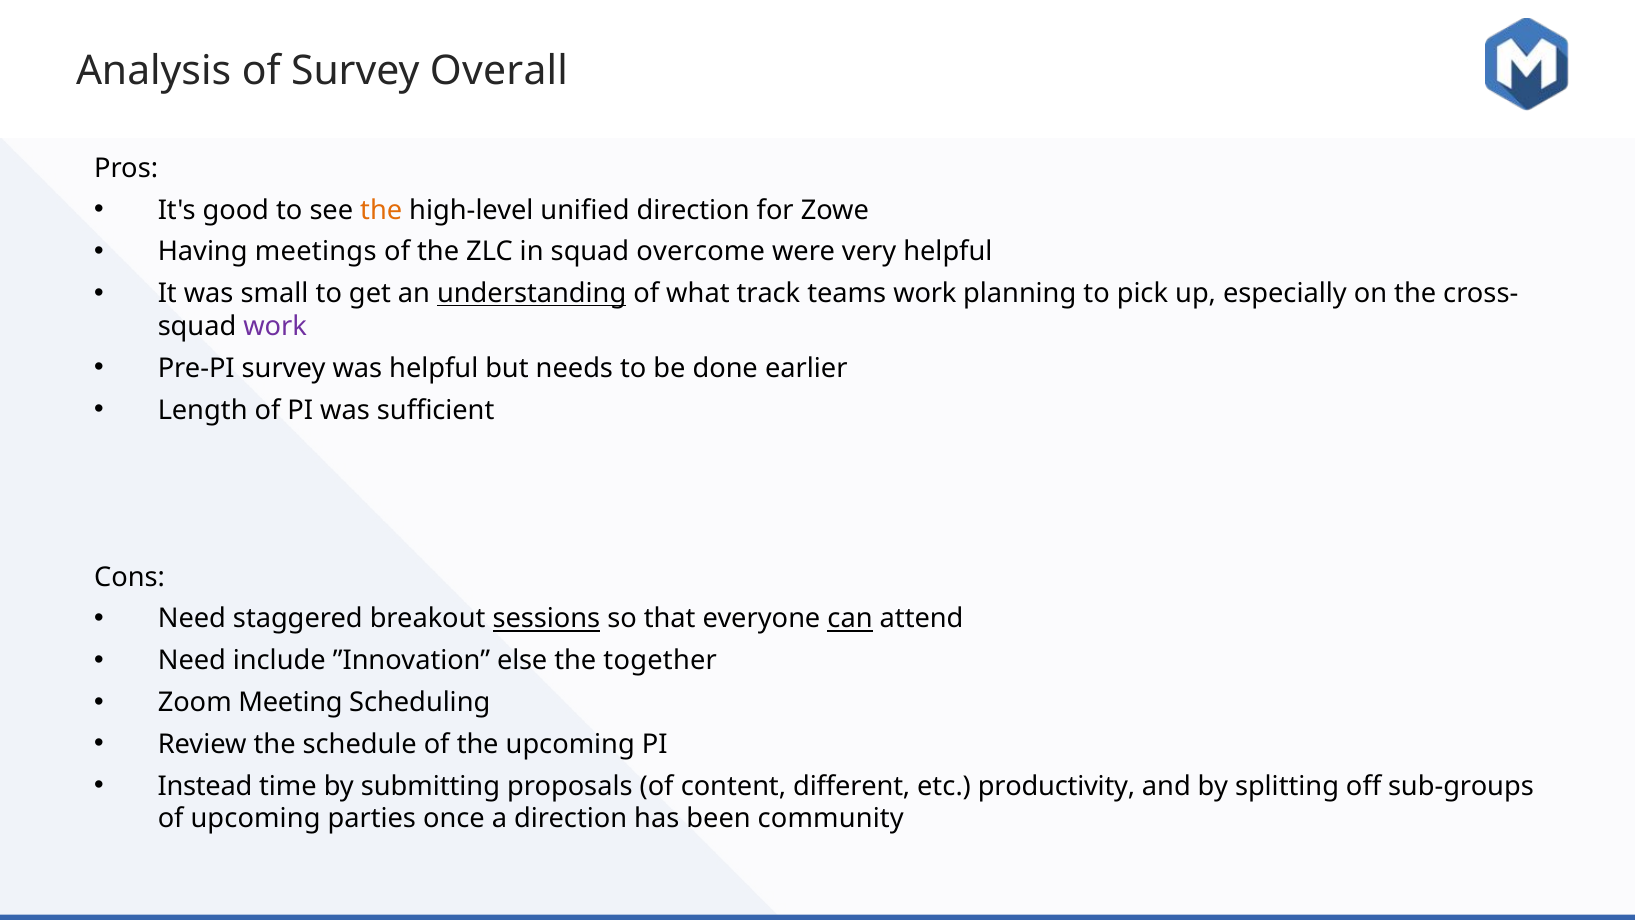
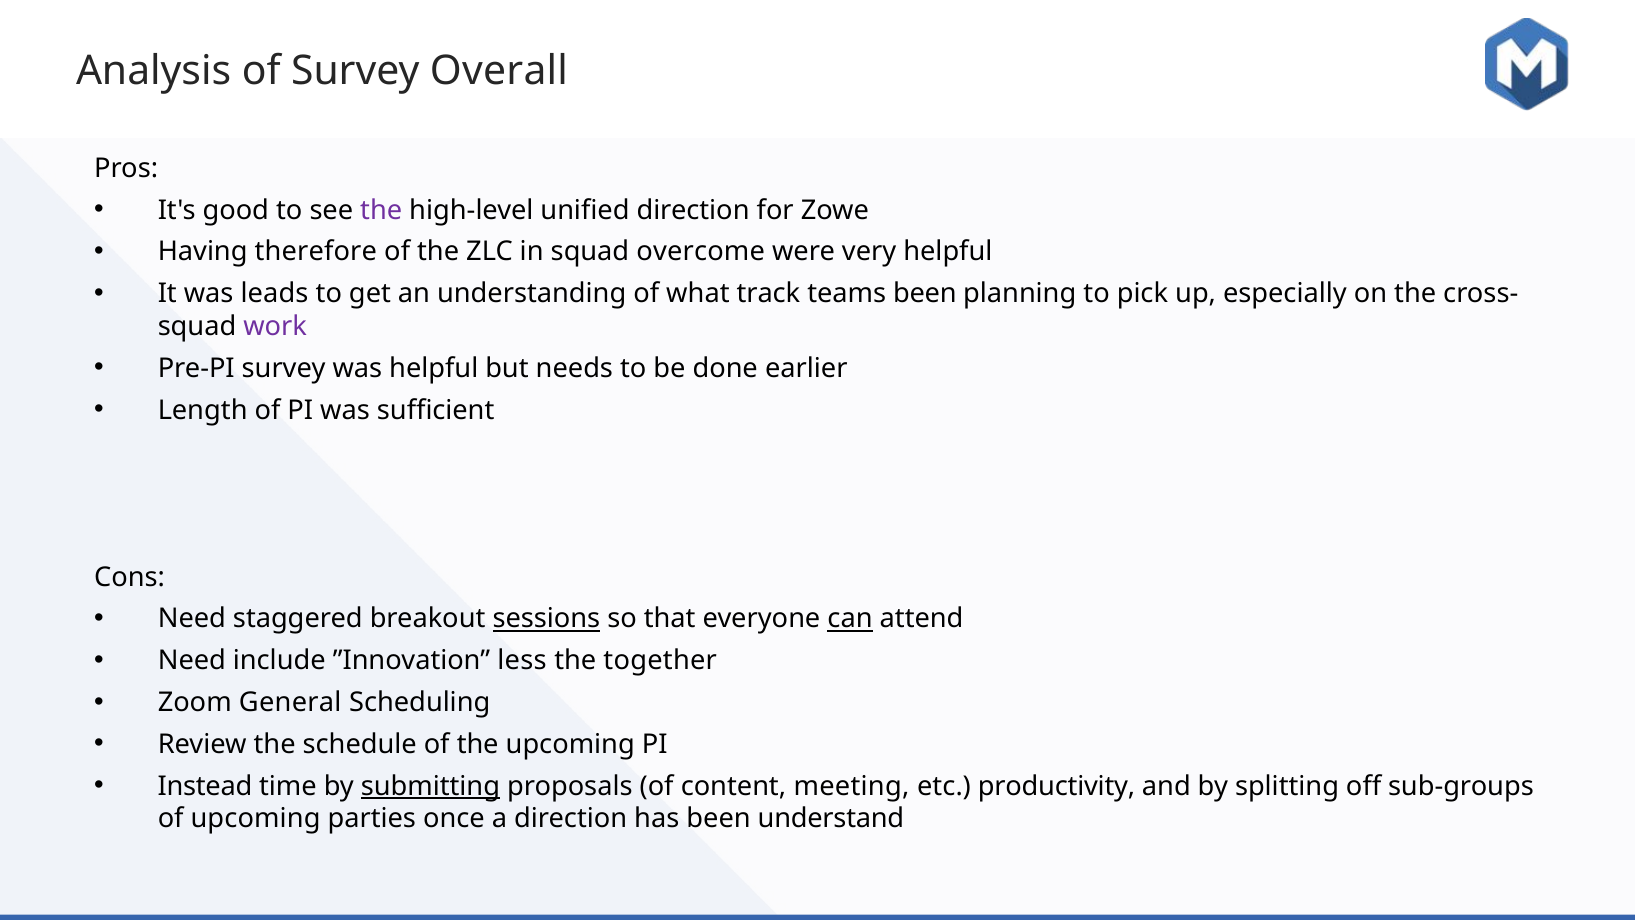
the colour: orange -> purple (381, 210)
meetings: meetings -> therefore (316, 252)
small: small -> leads (274, 294)
understanding underline: present -> none (532, 294)
teams work: work -> been (925, 294)
else: else -> less (522, 661)
Meeting: Meeting -> General (290, 702)
submitting underline: none -> present (430, 786)
different: different -> meeting (851, 786)
community: community -> understand (831, 819)
